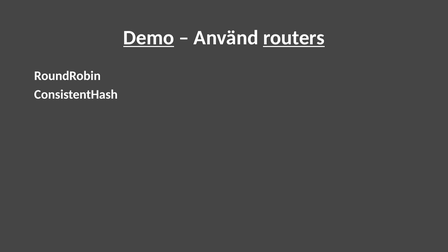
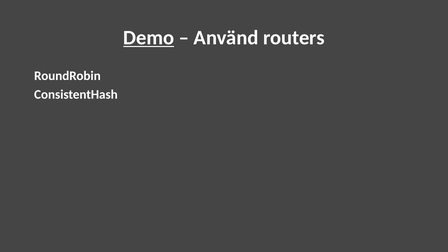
routers underline: present -> none (294, 38)
